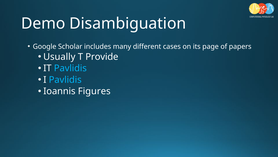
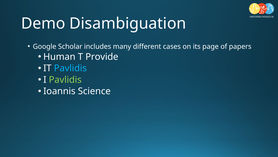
Usually: Usually -> Human (59, 57)
Pavlidis colour: light blue -> light green (65, 79)
Figures: Figures -> Science (94, 91)
